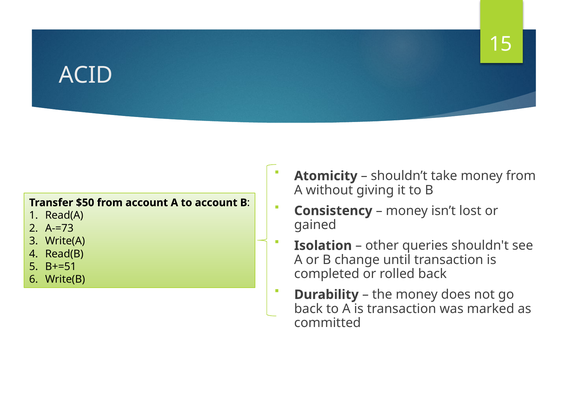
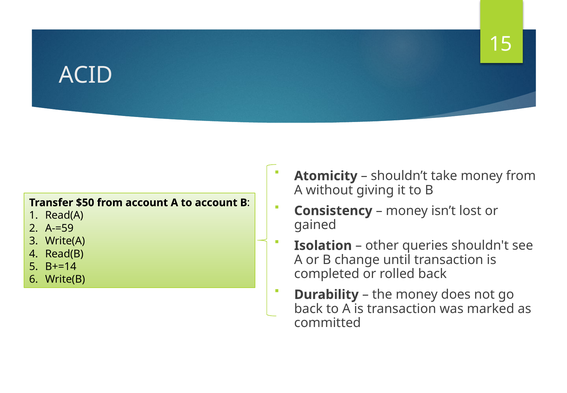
A-=73: A-=73 -> A-=59 (59, 228)
B+=51: B+=51 -> B+=14 (61, 266)
